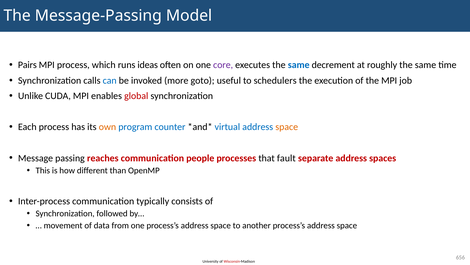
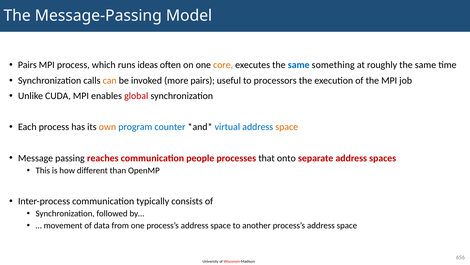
core colour: purple -> orange (223, 65)
decrement: decrement -> something (333, 65)
can colour: blue -> orange (110, 80)
more goto: goto -> pairs (203, 80)
schedulers: schedulers -> processors (275, 80)
fault: fault -> onto (286, 158)
